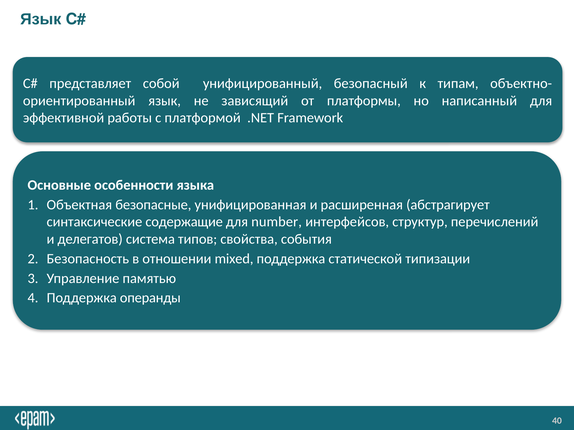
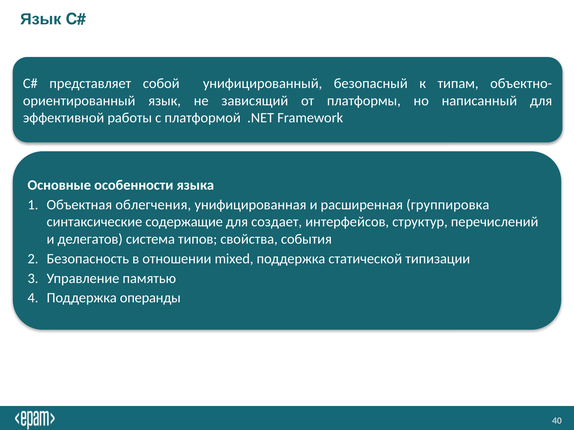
безопасные: безопасные -> облегчения (153, 205)
абстрагирует: абстрагирует -> группировка (448, 205)
number: number -> создает (277, 222)
